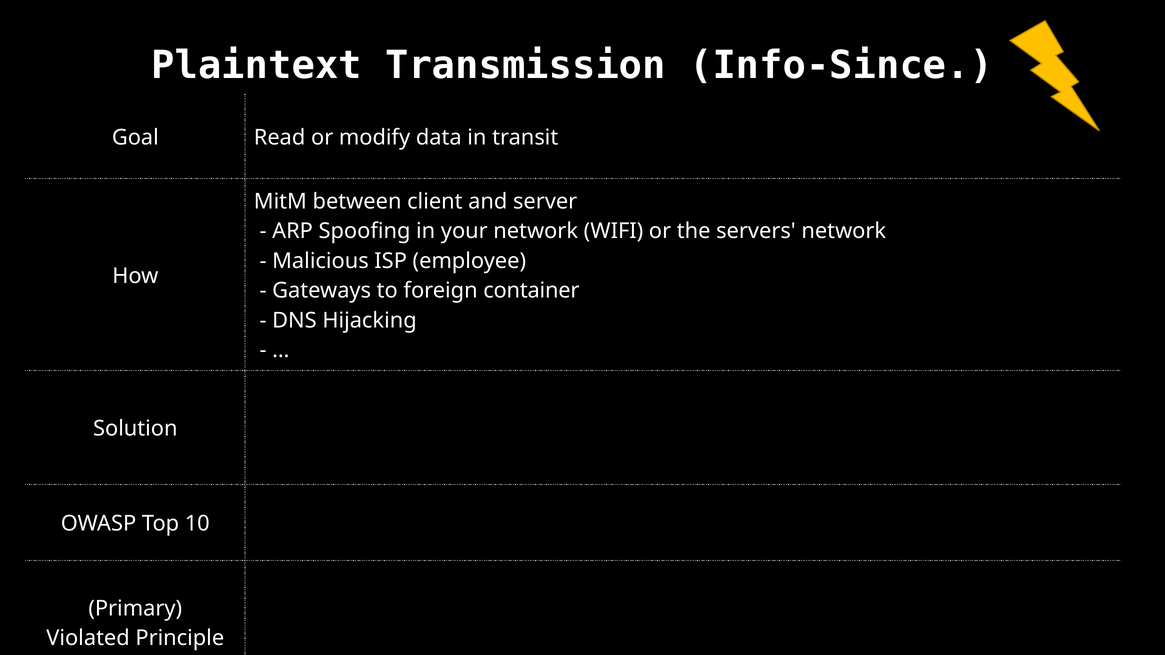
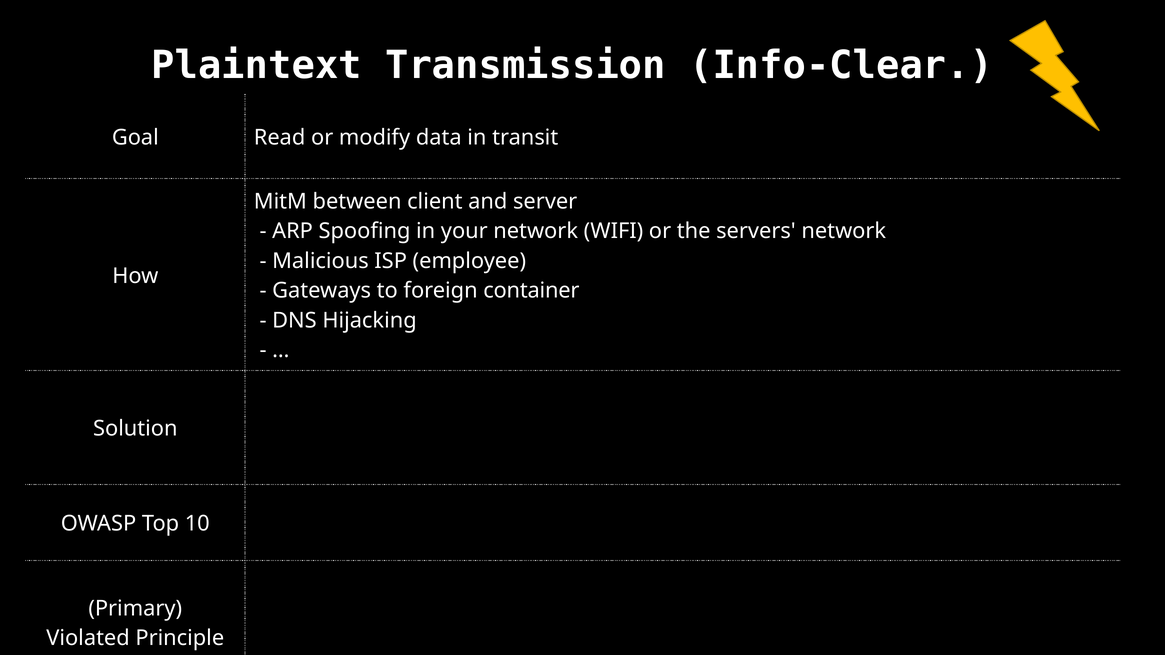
Info-Since: Info-Since -> Info-Clear (841, 65)
